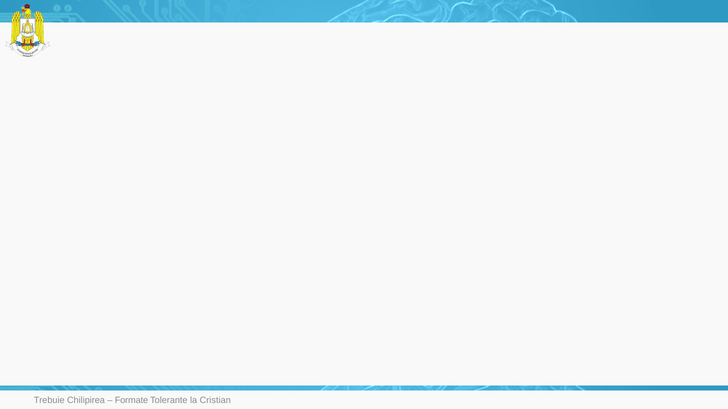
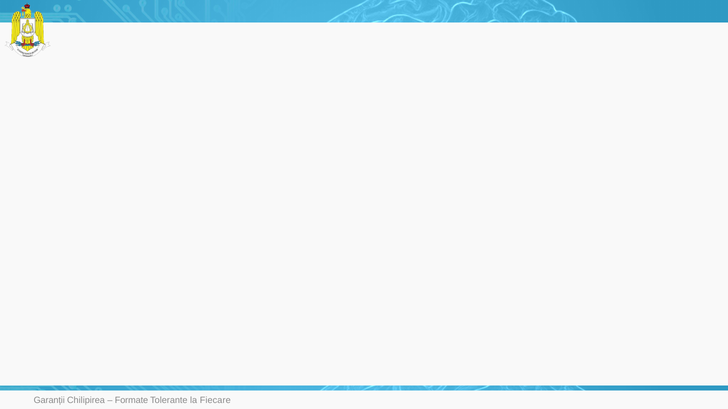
Trebuie: Trebuie -> Garanții (49, 401)
Cristian: Cristian -> Fiecare (215, 401)
